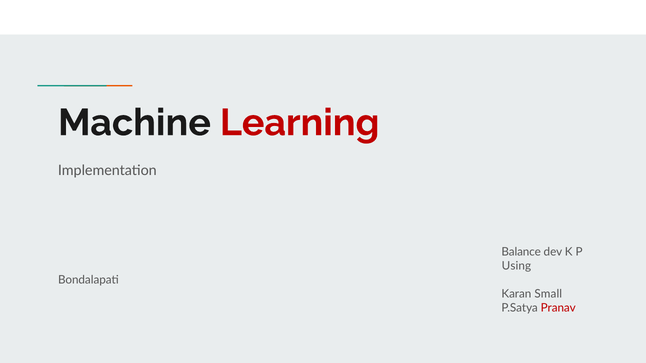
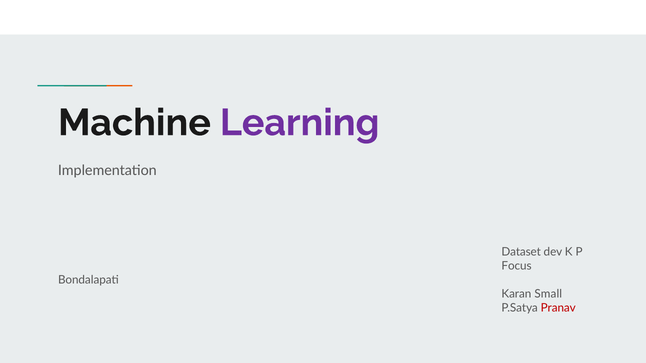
Learning colour: red -> purple (300, 123)
Balance: Balance -> Dataset (521, 252)
Using: Using -> Focus (517, 266)
